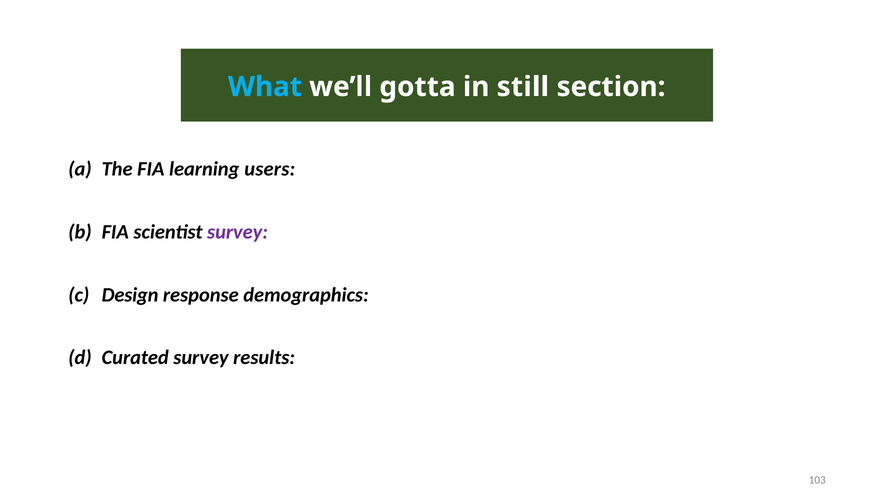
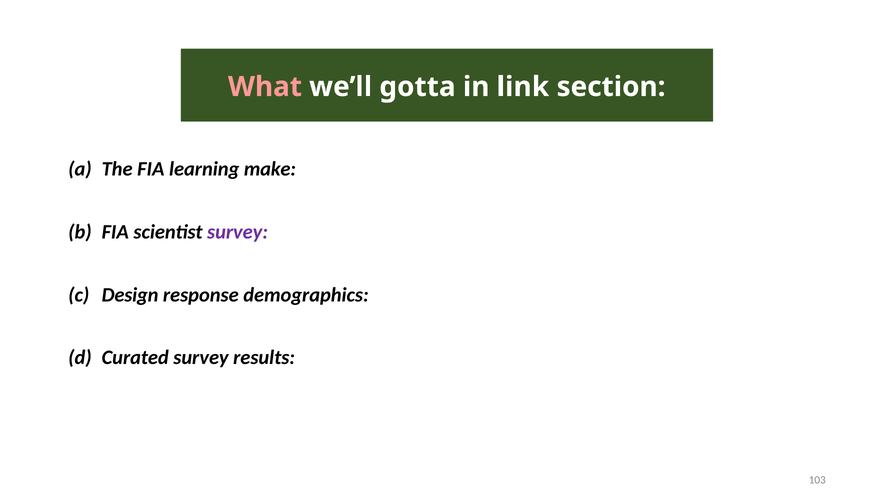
What colour: light blue -> pink (265, 87)
still: still -> link (523, 87)
users: users -> make (270, 169)
